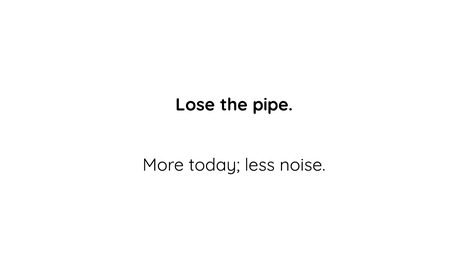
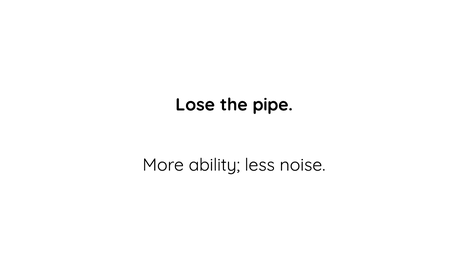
today: today -> ability (214, 165)
